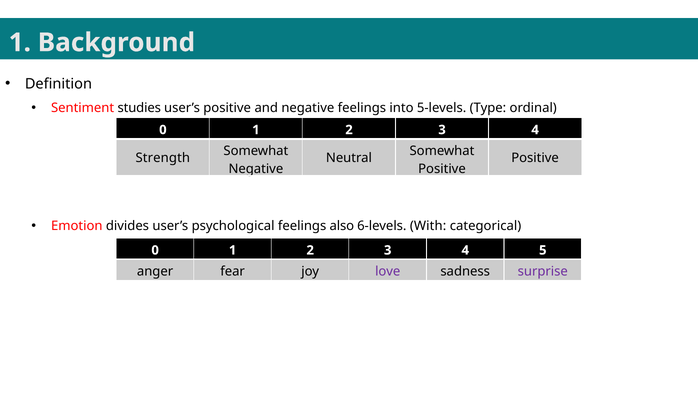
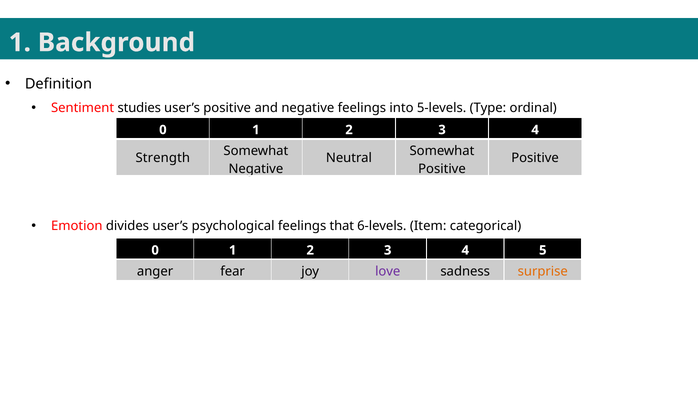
also: also -> that (342, 226)
With: With -> Item (428, 226)
surprise colour: purple -> orange (543, 271)
